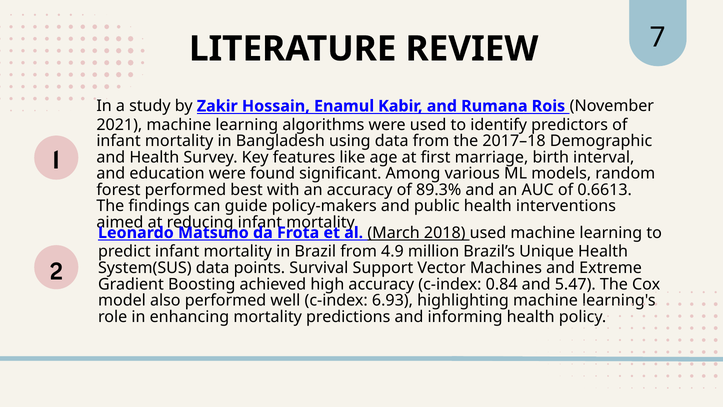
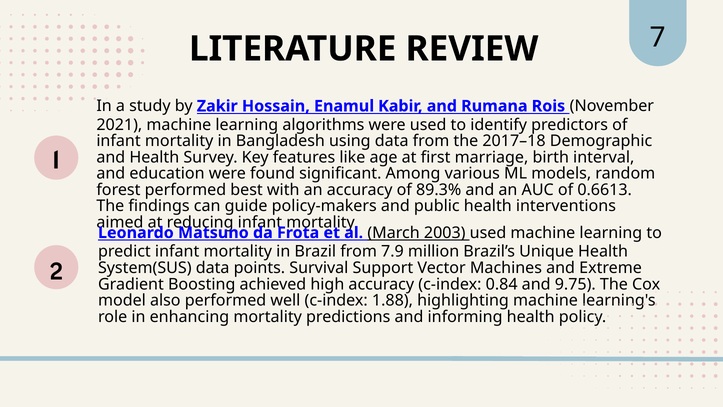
2018: 2018 -> 2003 (445, 233)
4.9: 4.9 -> 7.9 (392, 251)
5.47: 5.47 -> 9.75 (575, 284)
6.93: 6.93 -> 1.88 (392, 300)
